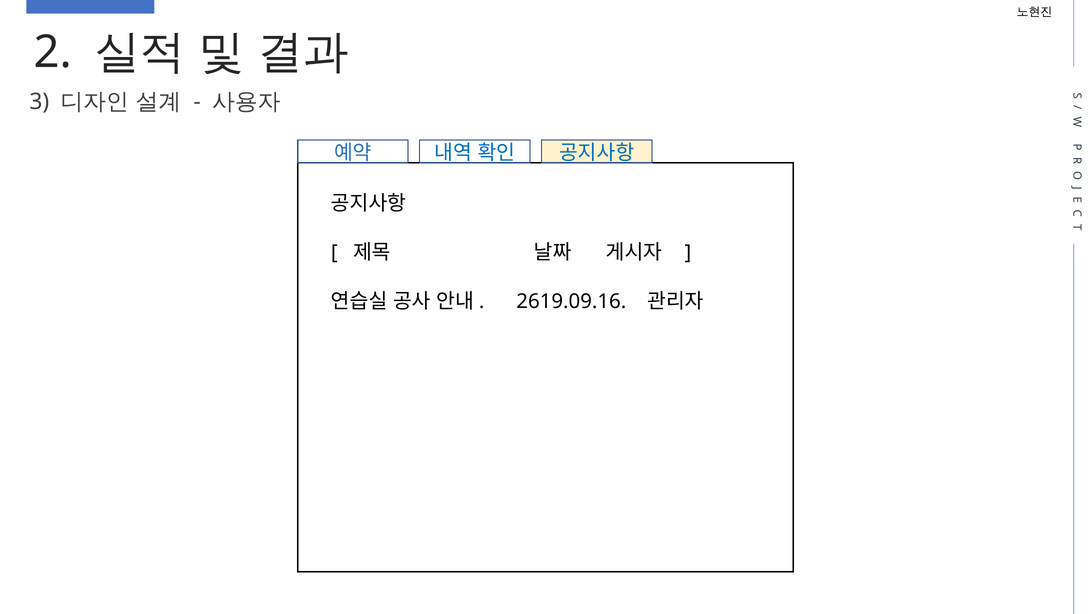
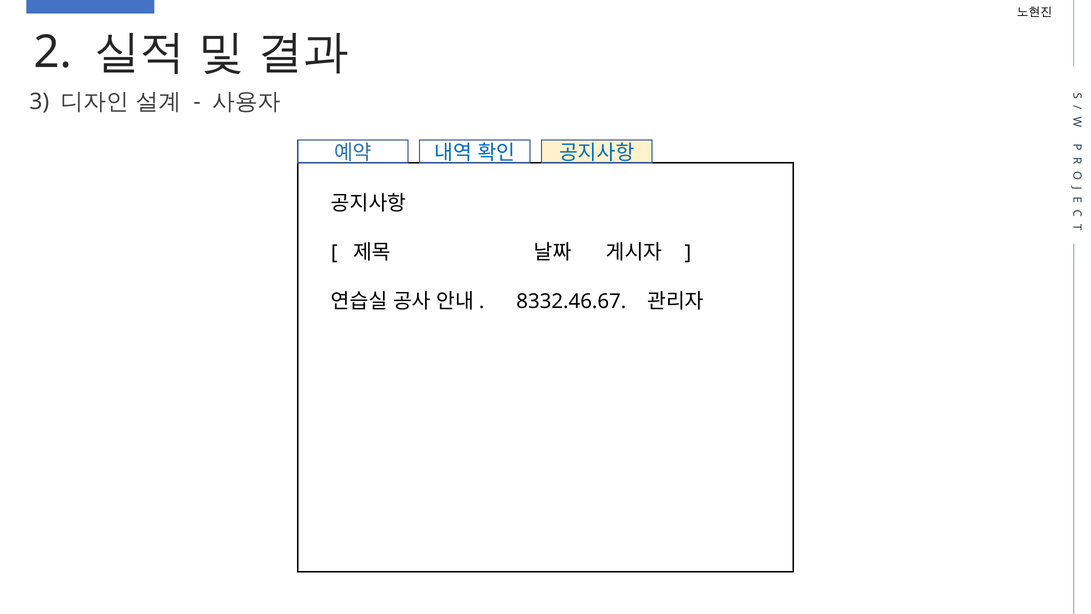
2619.09.16: 2619.09.16 -> 8332.46.67 (571, 301)
